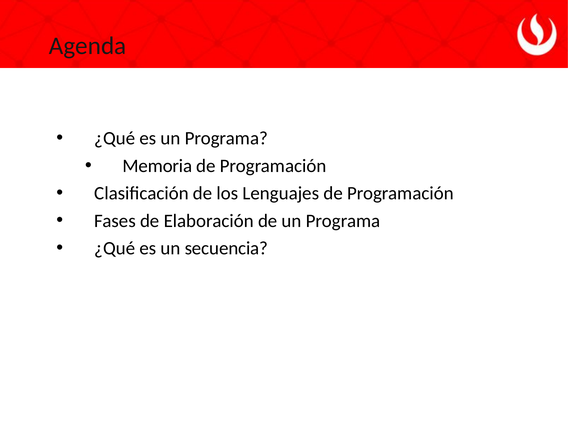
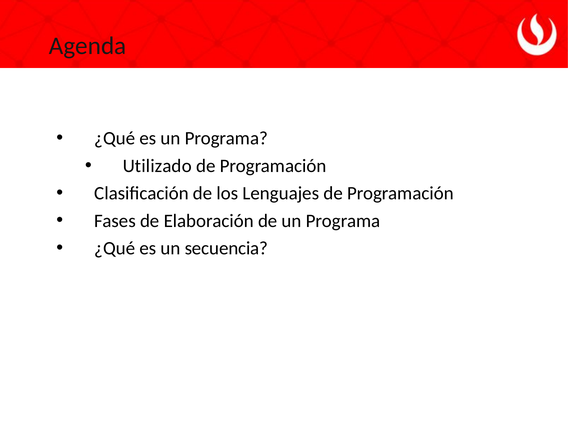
Memoria: Memoria -> Utilizado (157, 166)
